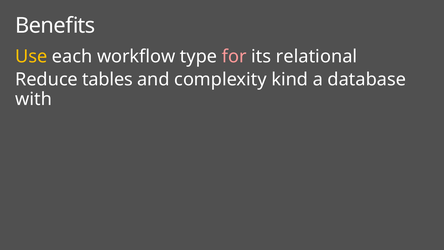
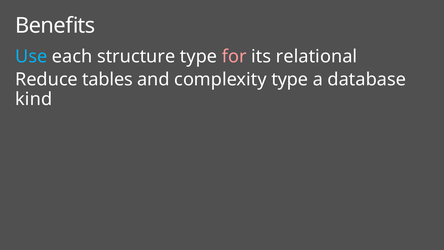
Use colour: yellow -> light blue (31, 56)
workflow: workflow -> structure (136, 56)
complexity kind: kind -> type (290, 80)
with: with -> kind (34, 99)
